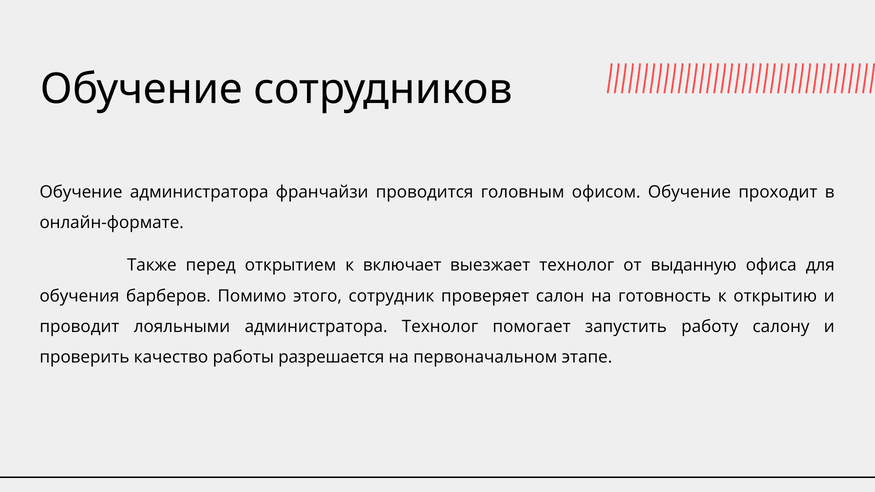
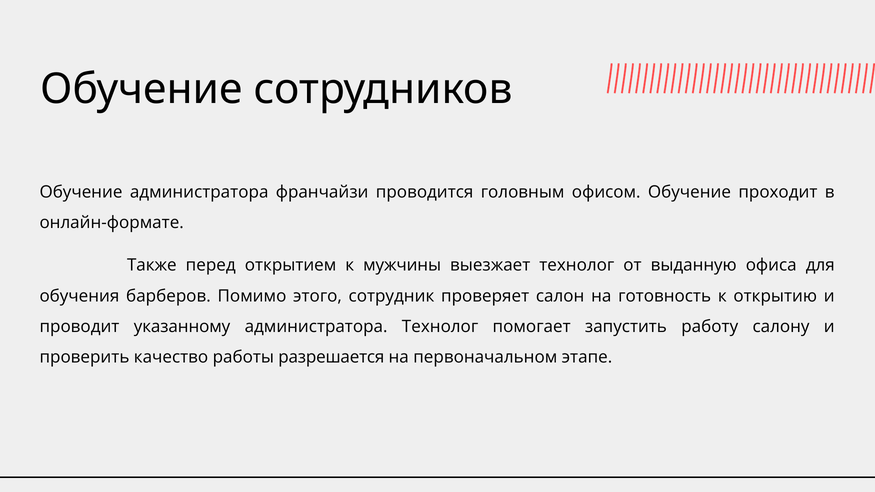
включает: включает -> мужчины (402, 265)
лояльными: лояльными -> указанному (182, 327)
